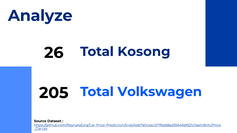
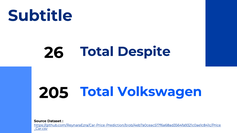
Analyze: Analyze -> Subtitle (40, 16)
Kosong: Kosong -> Despite (144, 52)
